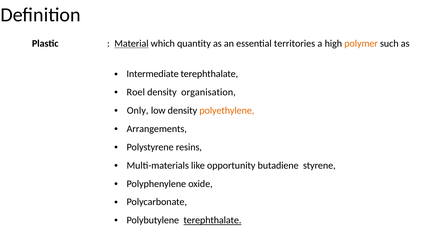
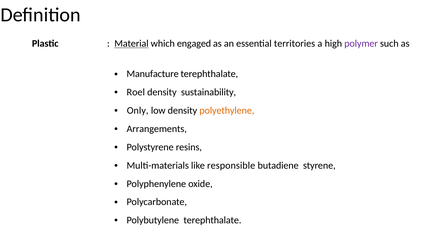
quantity: quantity -> engaged (194, 44)
polymer colour: orange -> purple (361, 44)
Intermediate: Intermediate -> Manufacture (153, 74)
organisation: organisation -> sustainability (209, 92)
opportunity: opportunity -> responsible (231, 166)
terephthalate underline: present -> none (212, 221)
